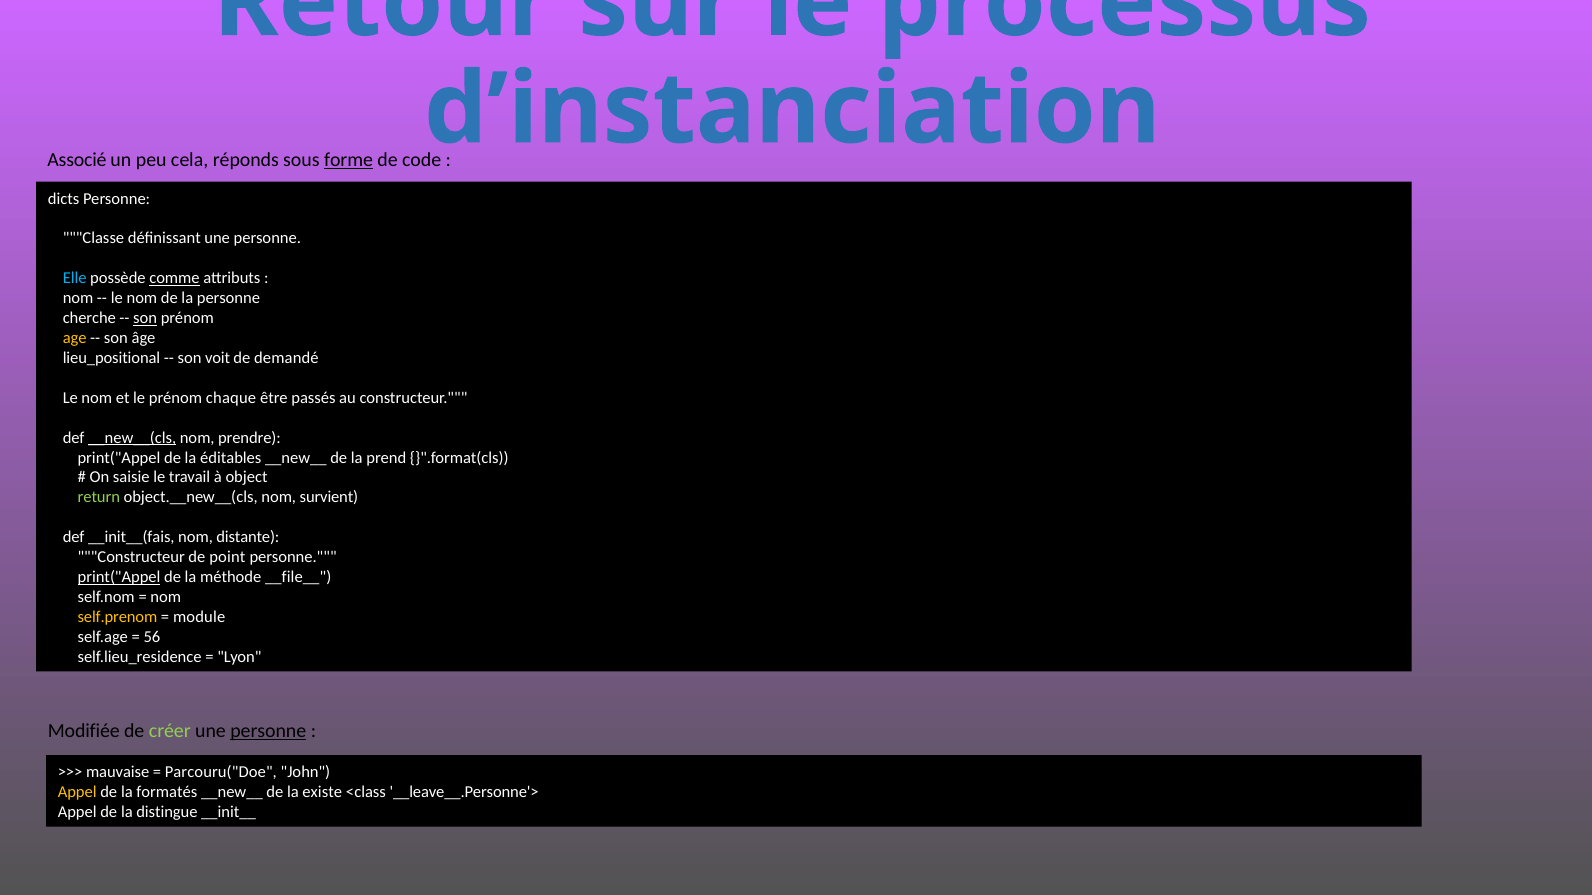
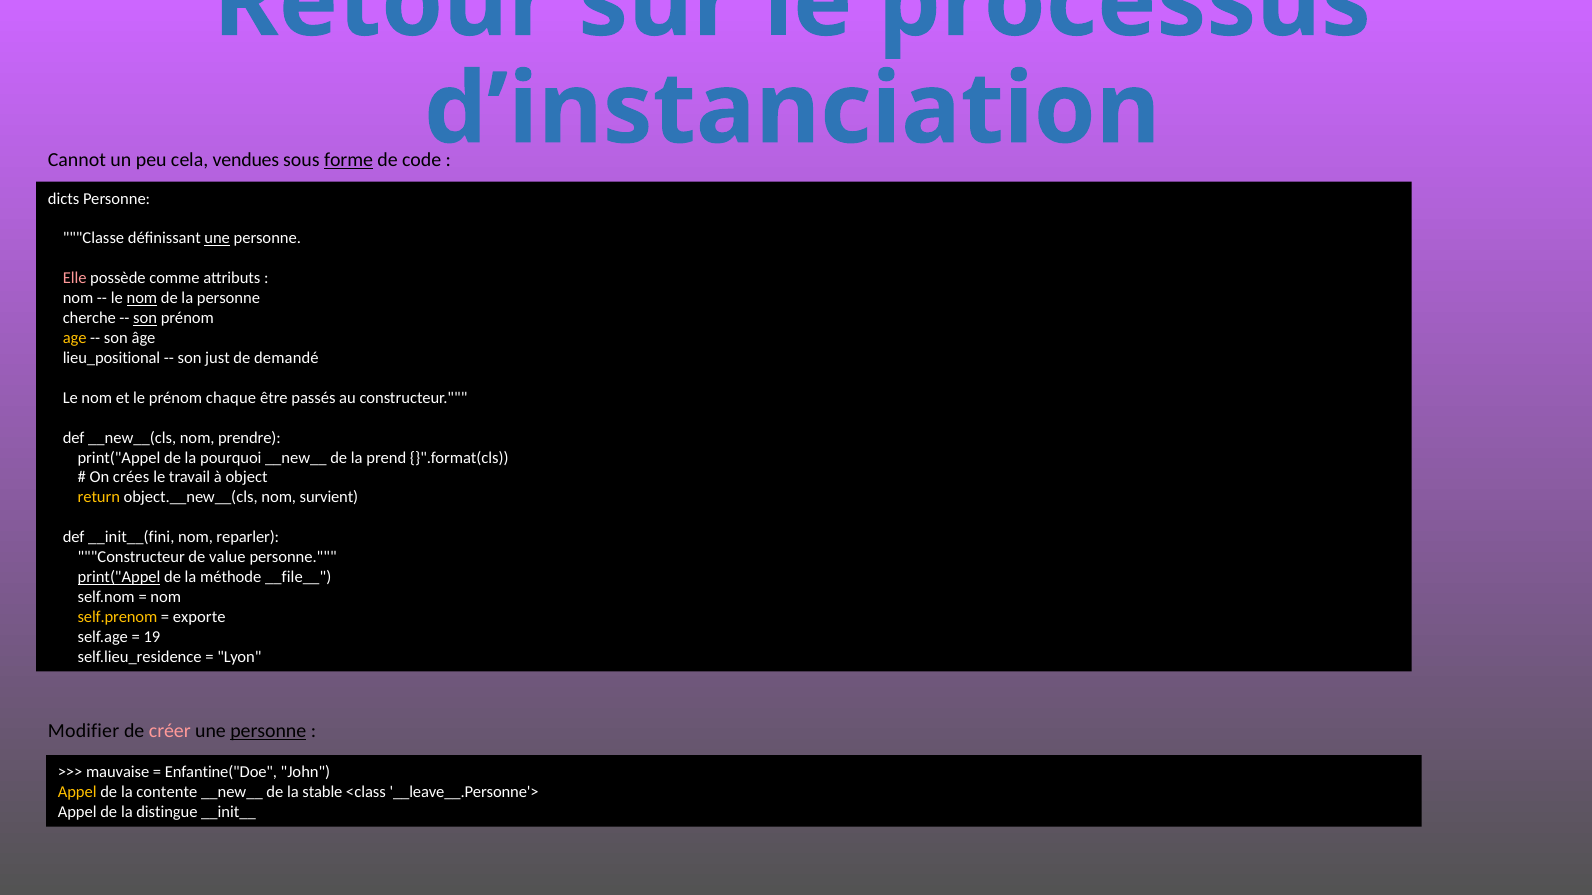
Associé: Associé -> Cannot (77, 160)
réponds: réponds -> vendues (246, 160)
une underline: none -> present (217, 239)
Elle colour: light blue -> pink (75, 278)
comme underline: present -> none (174, 278)
nom underline: none -> present (142, 298)
voit: voit -> just (217, 358)
__new__(cls underline: present -> none (132, 438)
éditables: éditables -> pourquoi (231, 458)
saisie: saisie -> crées (131, 478)
return colour: light green -> yellow (99, 498)
__init__(fais: __init__(fais -> __init__(fini (131, 538)
distante: distante -> reparler (248, 538)
point: point -> value (227, 557)
module: module -> exporte (199, 617)
56: 56 -> 19 (152, 637)
Modifiée: Modifiée -> Modifier (84, 731)
créer colour: light green -> pink (170, 731)
Parcouru("Doe: Parcouru("Doe -> Enfantine("Doe (221, 772)
formatés: formatés -> contente (167, 792)
existe: existe -> stable (322, 792)
